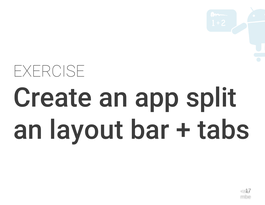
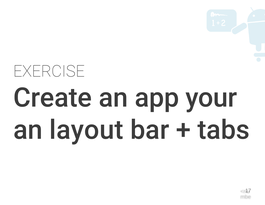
split: split -> your (211, 98)
